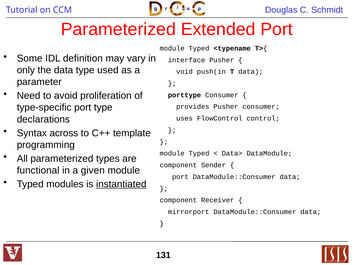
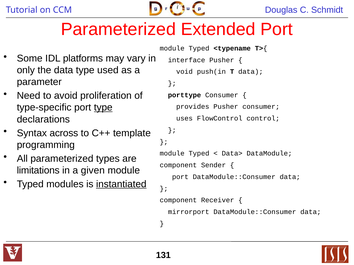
definition: definition -> platforms (83, 59)
type underline: none -> present (103, 108)
functional: functional -> limitations (38, 171)
